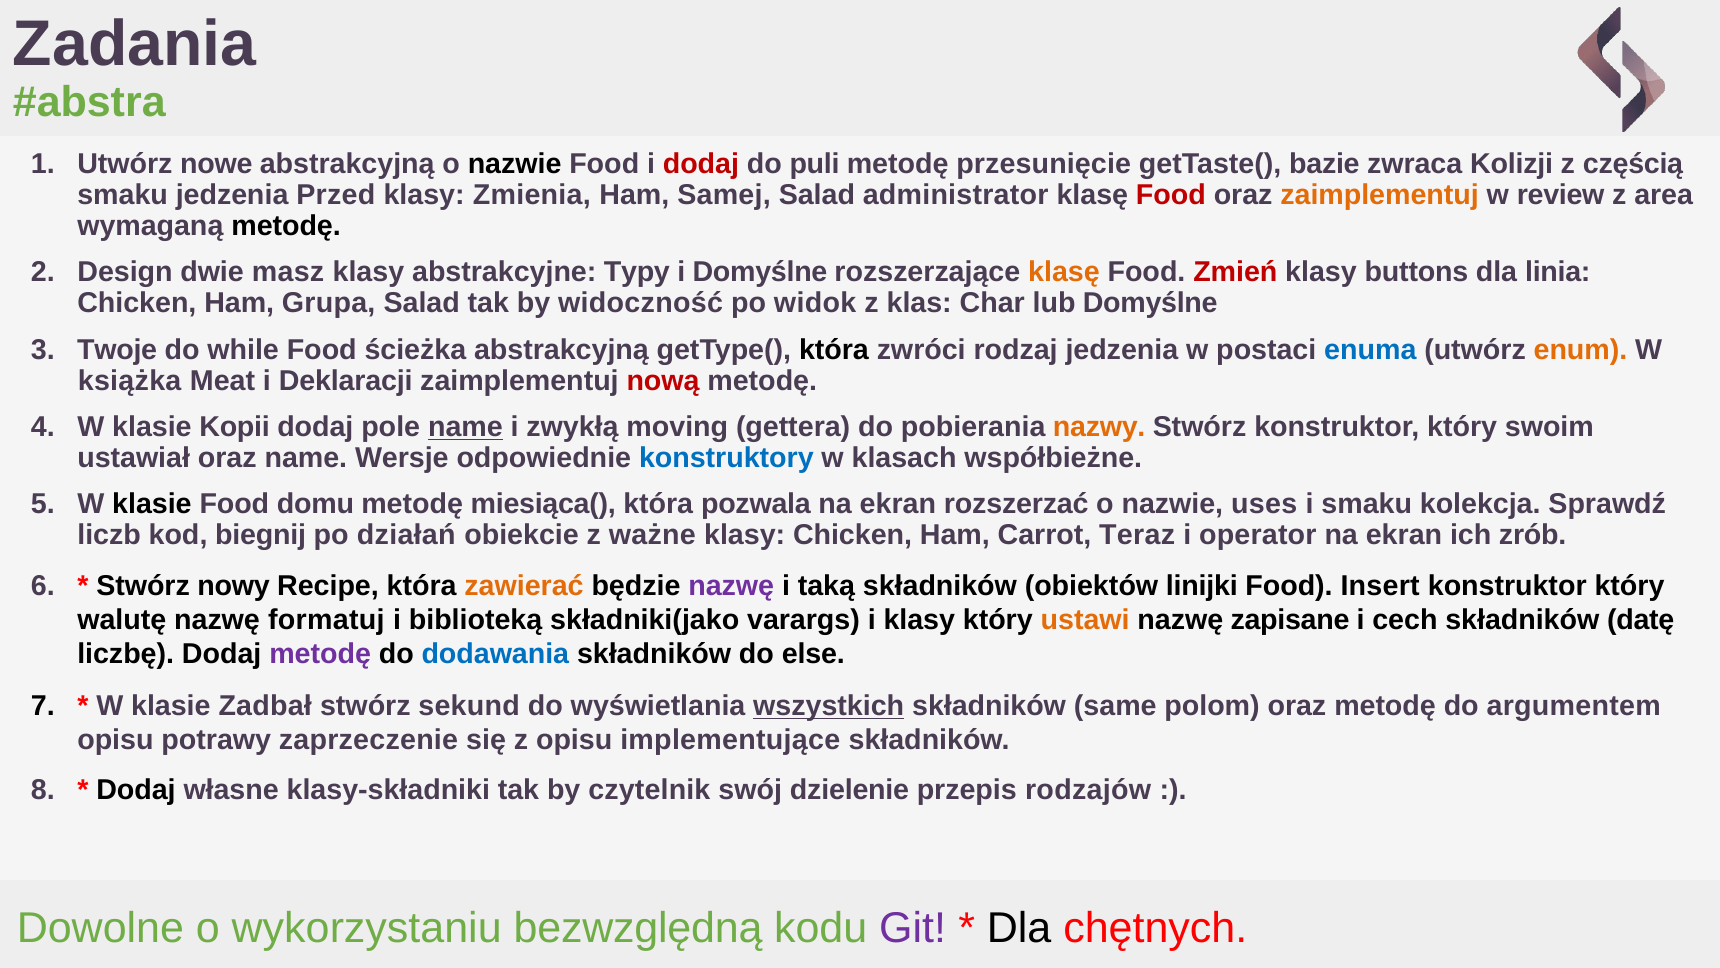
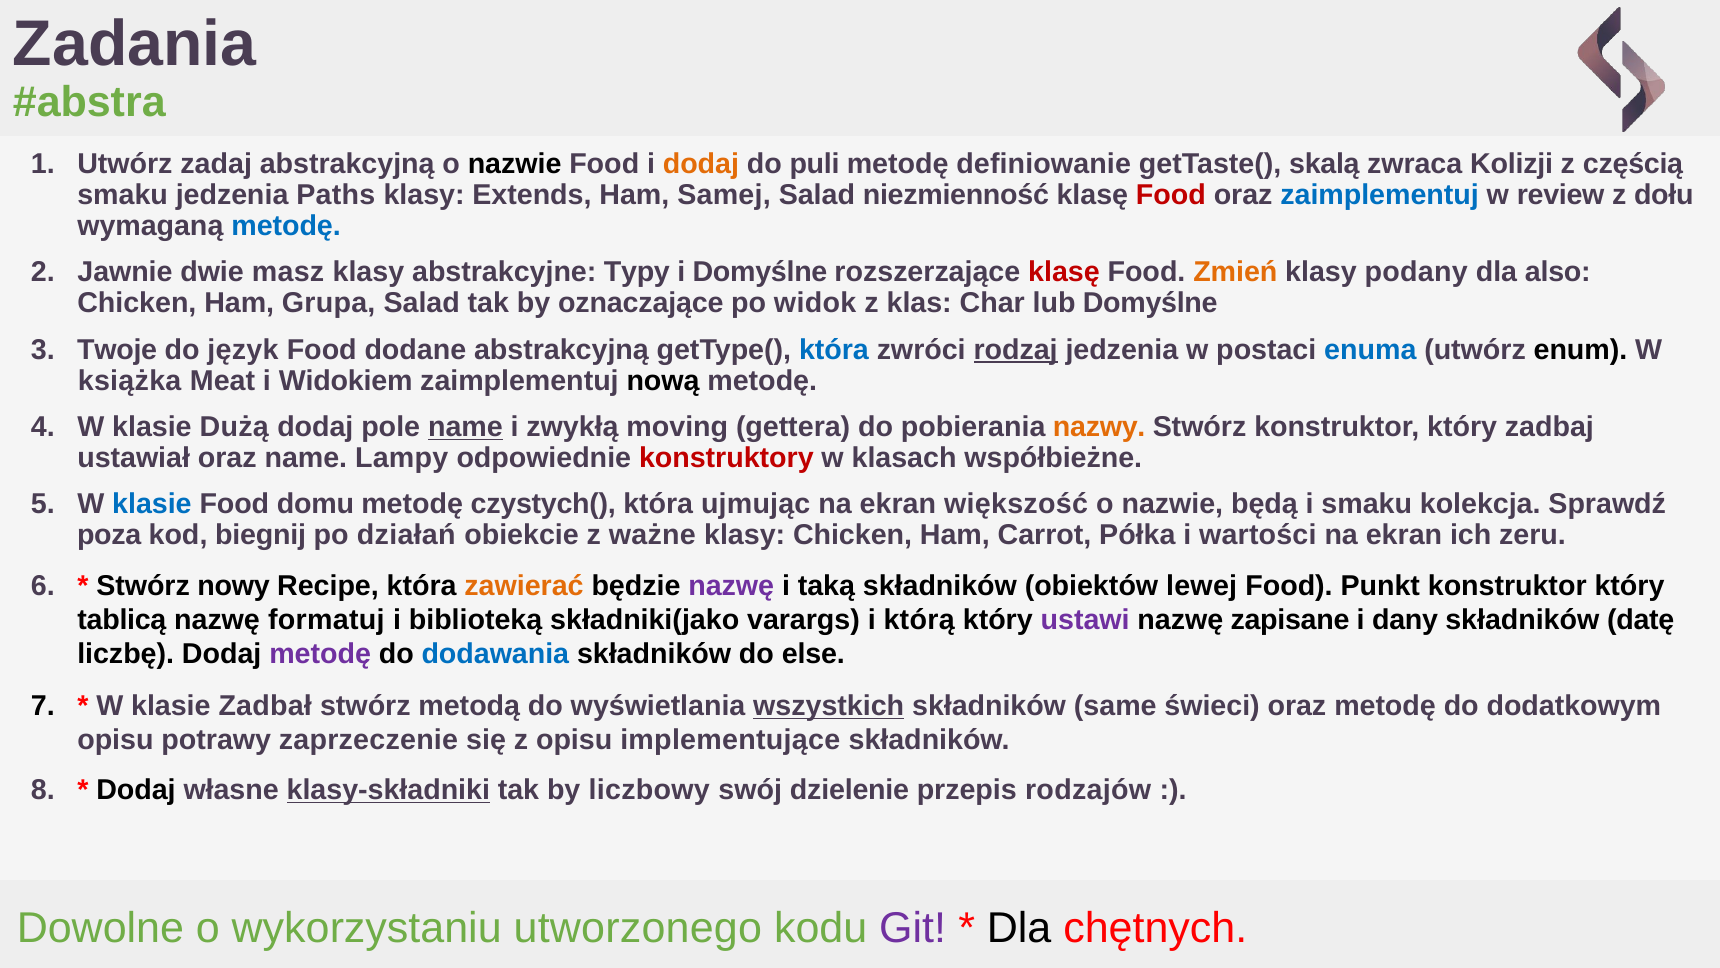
nowe: nowe -> zadaj (216, 164)
dodaj colour: red -> orange (701, 164)
przesunięcie: przesunięcie -> definiowanie (1044, 164)
bazie: bazie -> skalą (1324, 164)
Przed: Przed -> Paths (336, 195)
Zmienia: Zmienia -> Extends (532, 195)
administrator: administrator -> niezmienność (956, 195)
zaimplementuj colour: orange -> blue (1380, 195)
area: area -> dołu (1664, 195)
metodę colour: black -> blue (286, 226)
Design: Design -> Jawnie (125, 272)
klasę colour: orange -> red (1064, 272)
Zmień colour: red -> orange (1235, 272)
buttons: buttons -> podany (1416, 272)
linia: linia -> also (1558, 272)
widoczność: widoczność -> oznaczające (641, 303)
while: while -> język (243, 350)
ścieżka: ścieżka -> dodane (415, 350)
która colour: black -> blue (834, 350)
rodzaj underline: none -> present (1016, 350)
enum colour: orange -> black (1580, 350)
Deklaracji: Deklaracji -> Widokiem (346, 380)
nową colour: red -> black (663, 380)
Kopii: Kopii -> Dużą (234, 427)
swoim: swoim -> zadbaj (1549, 427)
Wersje: Wersje -> Lampy (402, 458)
konstruktory colour: blue -> red (726, 458)
klasie colour: black -> blue (152, 504)
miesiąca(: miesiąca( -> czystych( (543, 504)
pozwala: pozwala -> ujmując (756, 504)
rozszerzać: rozszerzać -> większość (1016, 504)
uses: uses -> będą (1264, 504)
liczb: liczb -> poza (109, 535)
Teraz: Teraz -> Półka (1137, 535)
operator: operator -> wartości (1258, 535)
zrób: zrób -> zeru (1532, 535)
linijki: linijki -> lewej (1202, 585)
Insert: Insert -> Punkt (1380, 585)
walutę: walutę -> tablicą (122, 620)
i klasy: klasy -> którą (919, 620)
ustawi colour: orange -> purple (1085, 620)
cech: cech -> dany (1405, 620)
sekund: sekund -> metodą (469, 706)
polom: polom -> świeci (1212, 706)
argumentem: argumentem -> dodatkowym (1574, 706)
klasy-składniki underline: none -> present (388, 790)
czytelnik: czytelnik -> liczbowy (649, 790)
bezwzględną: bezwzględną -> utworzonego (638, 928)
